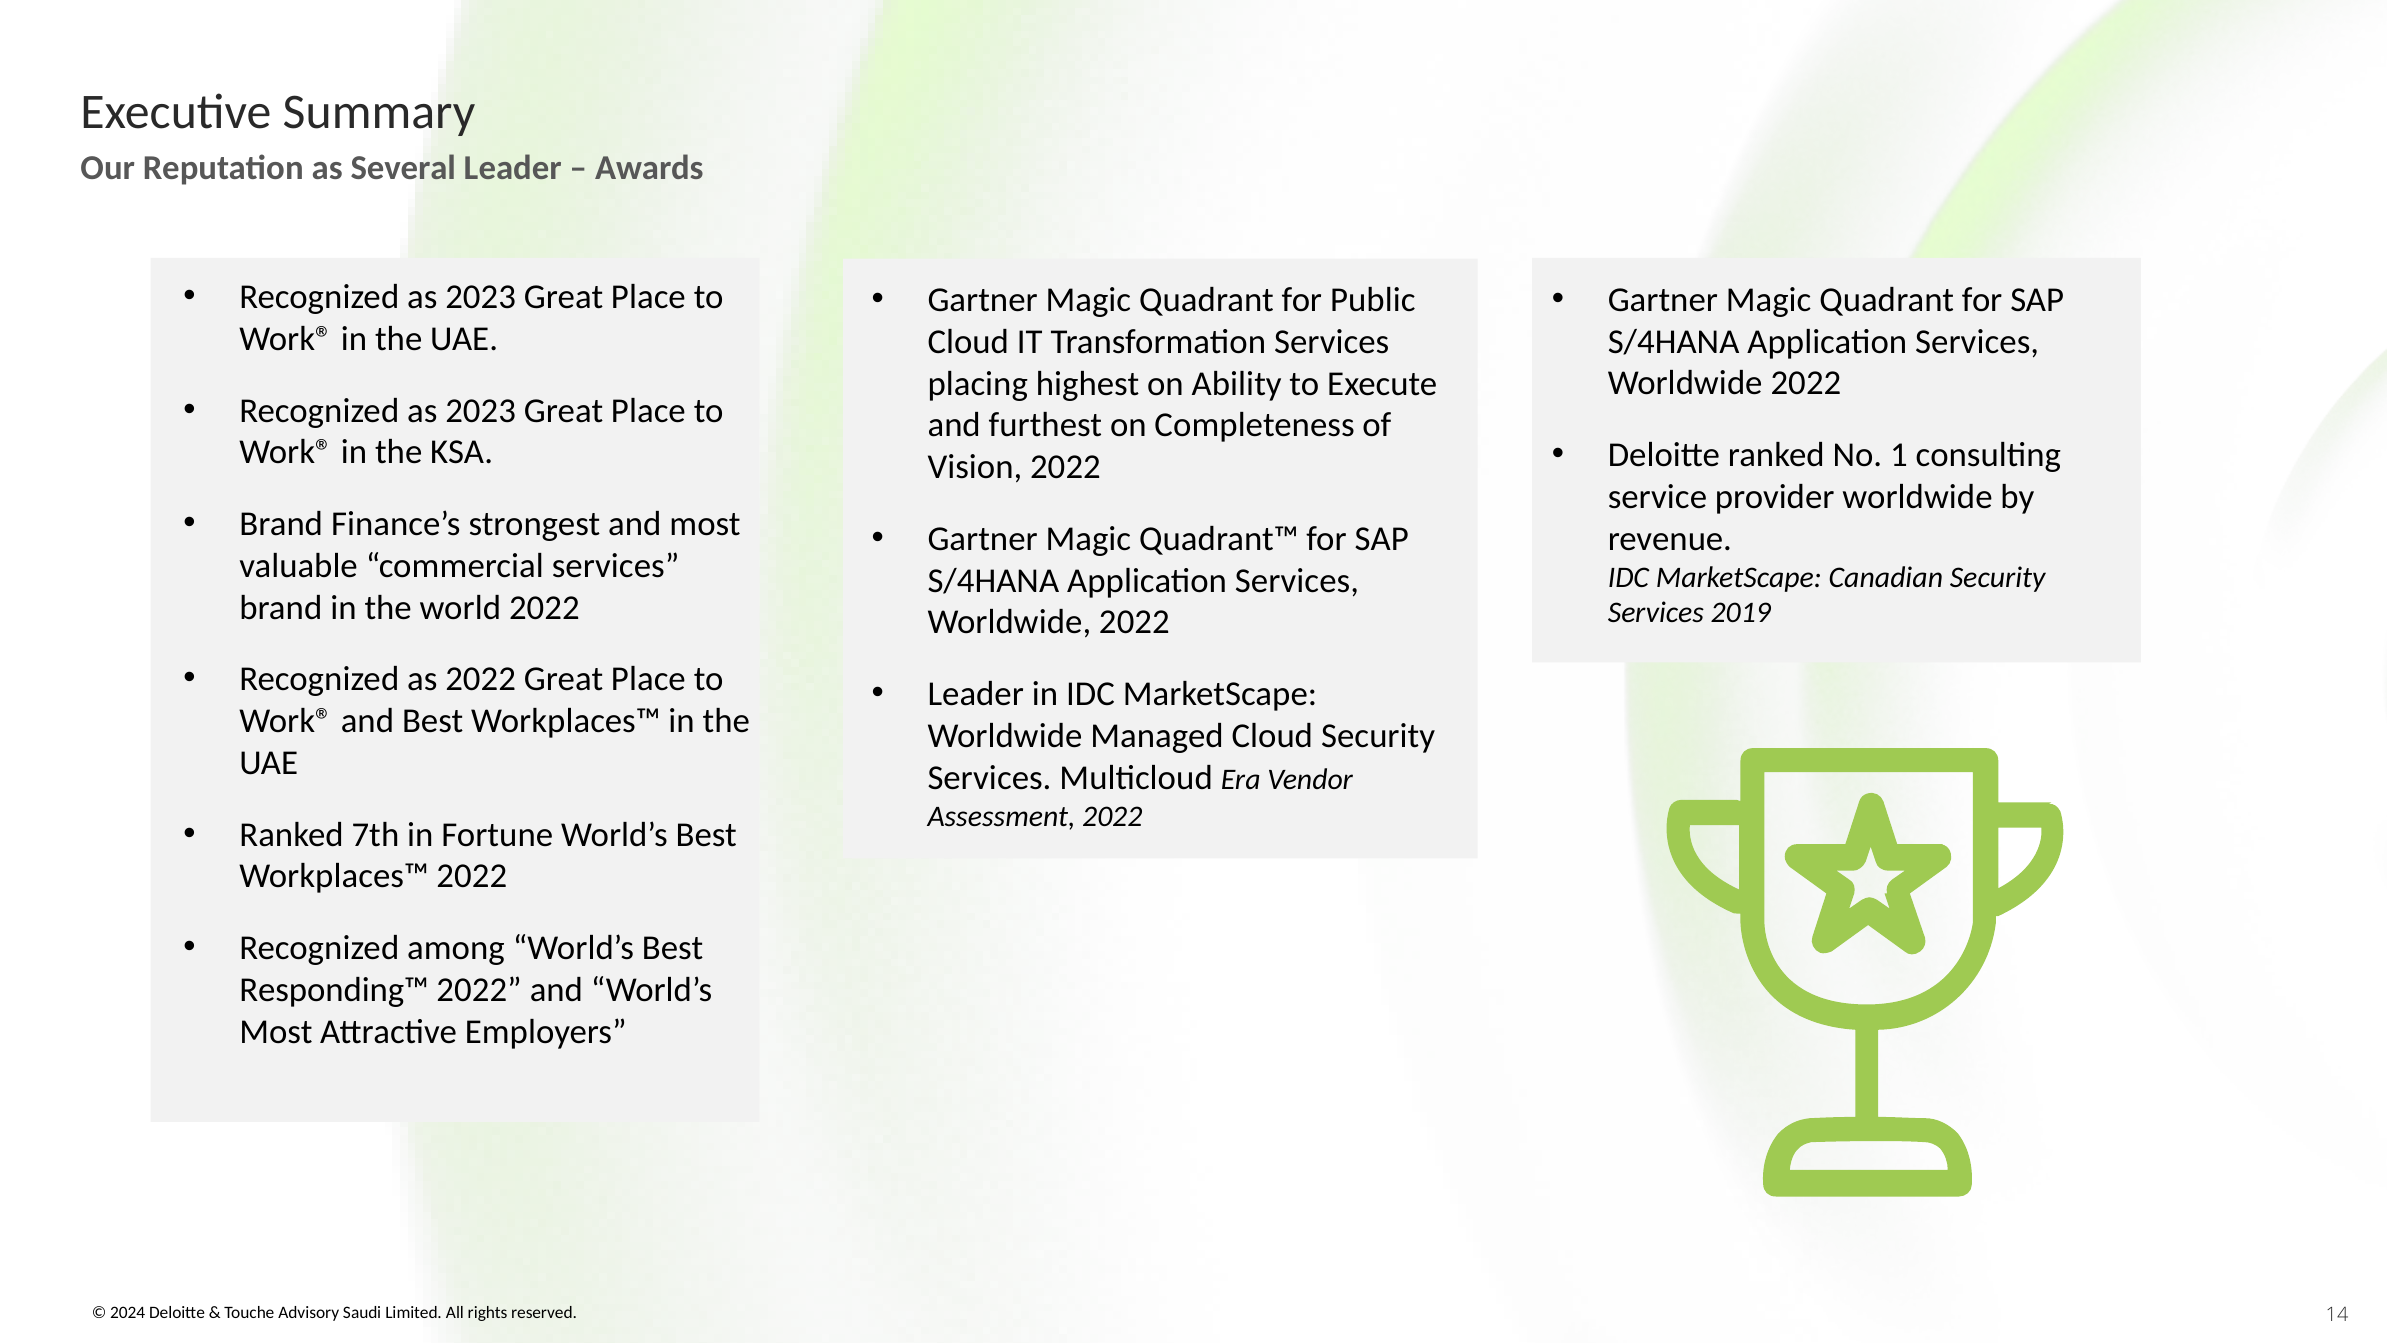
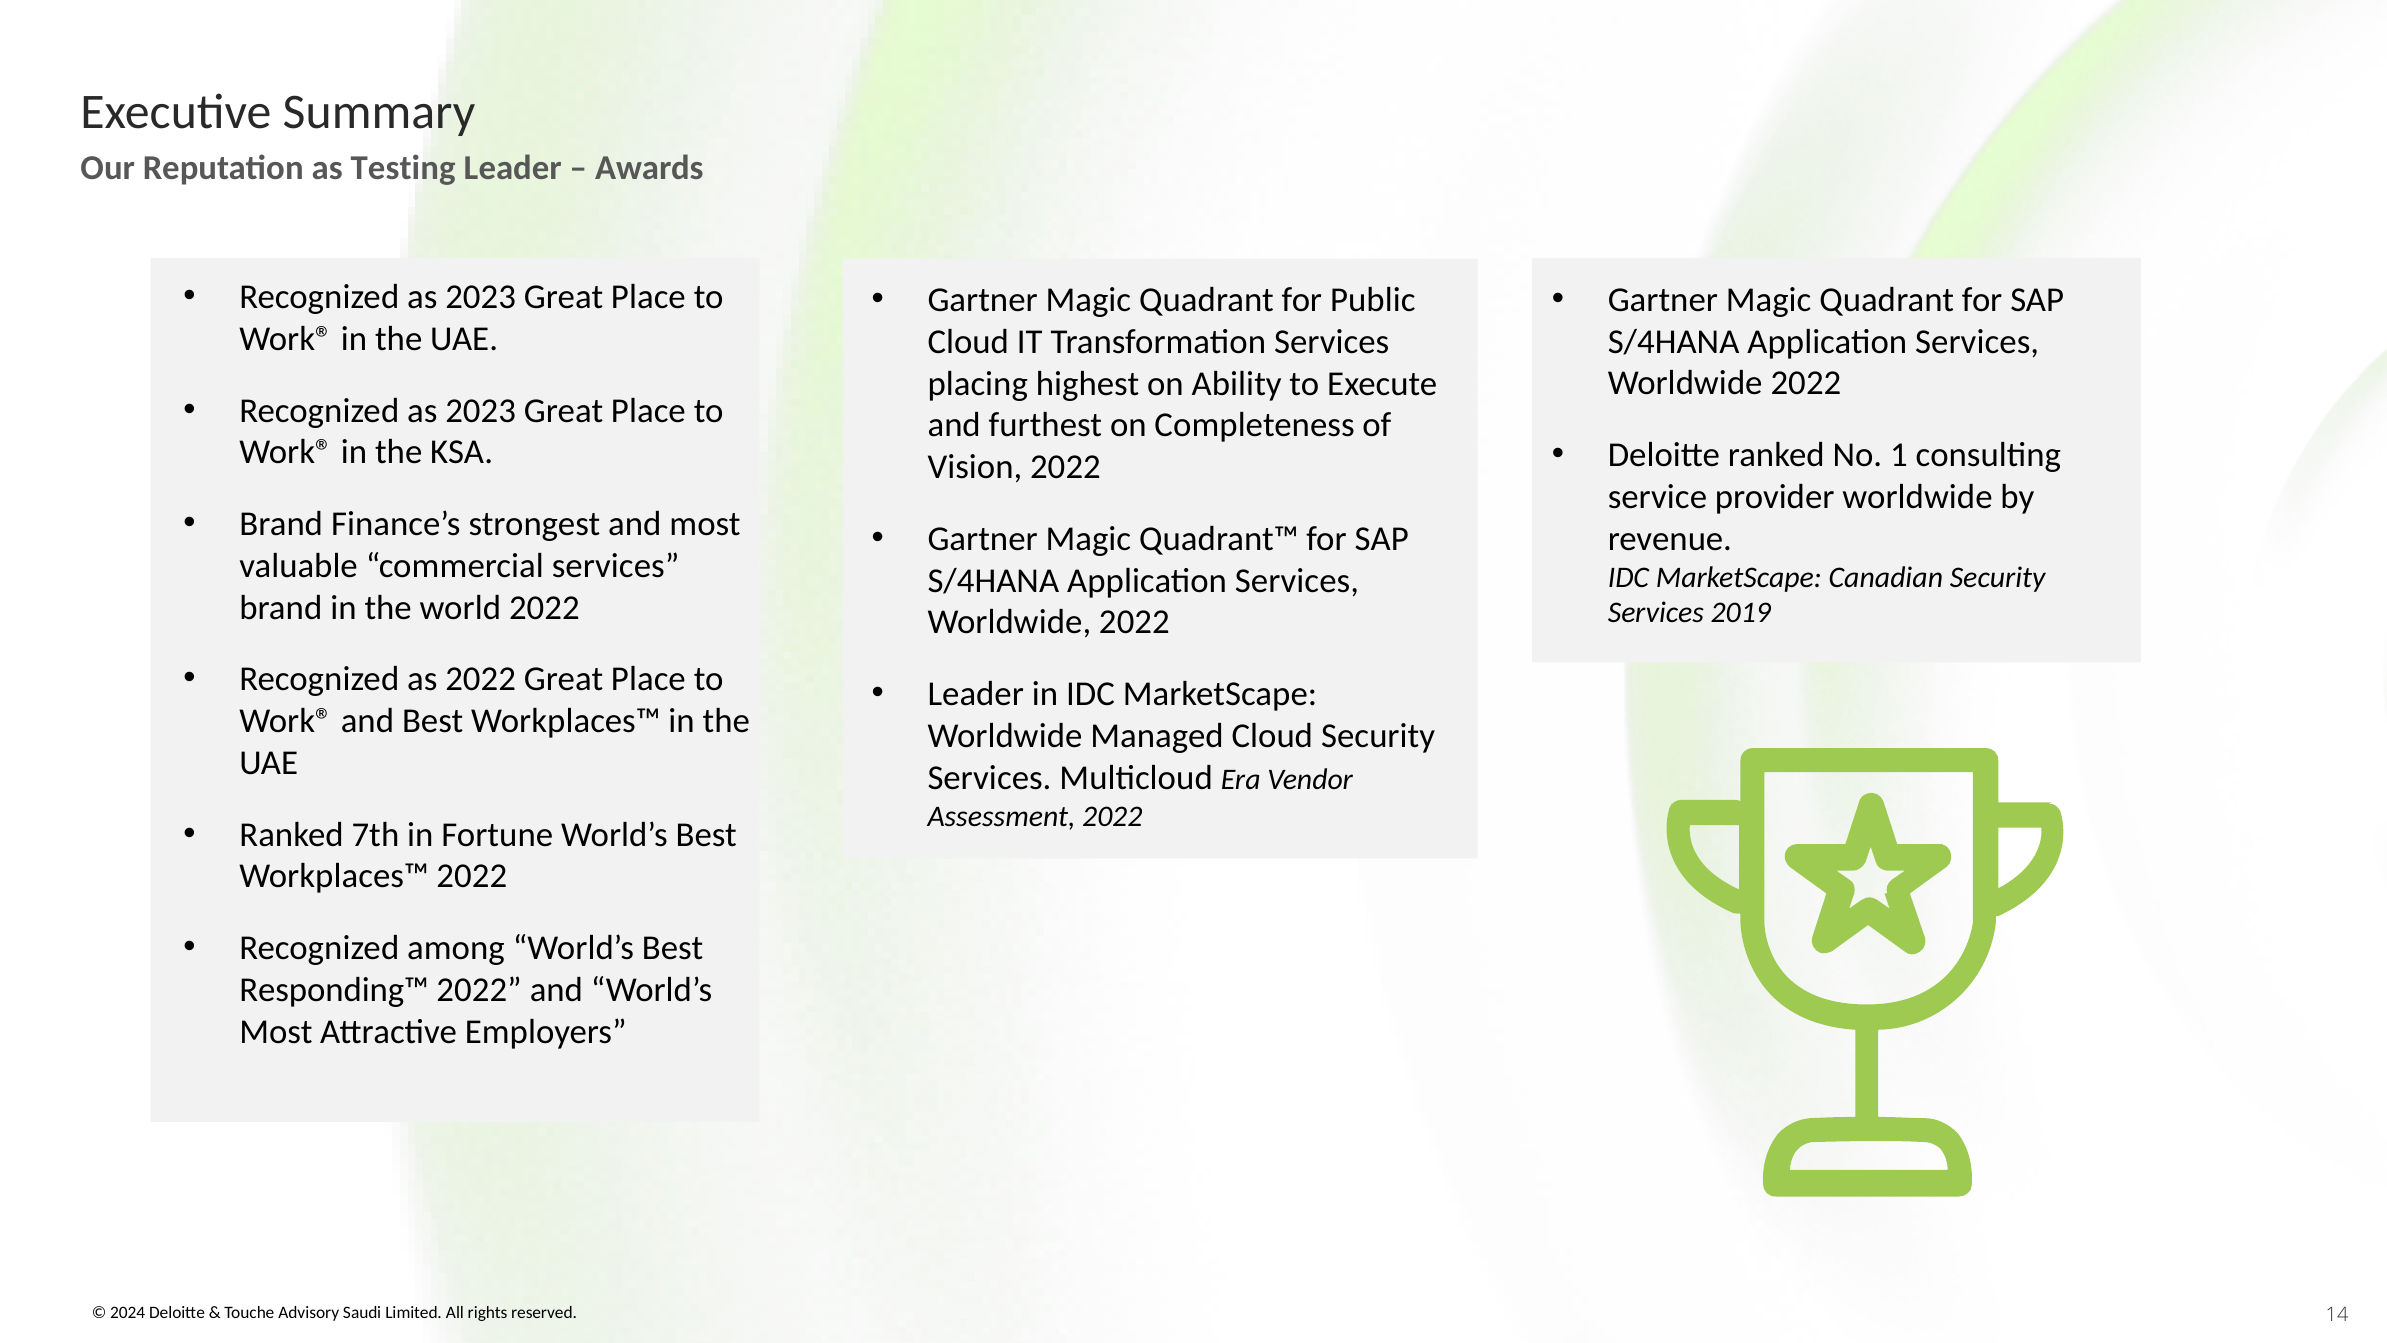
Several: Several -> Testing (403, 168)
